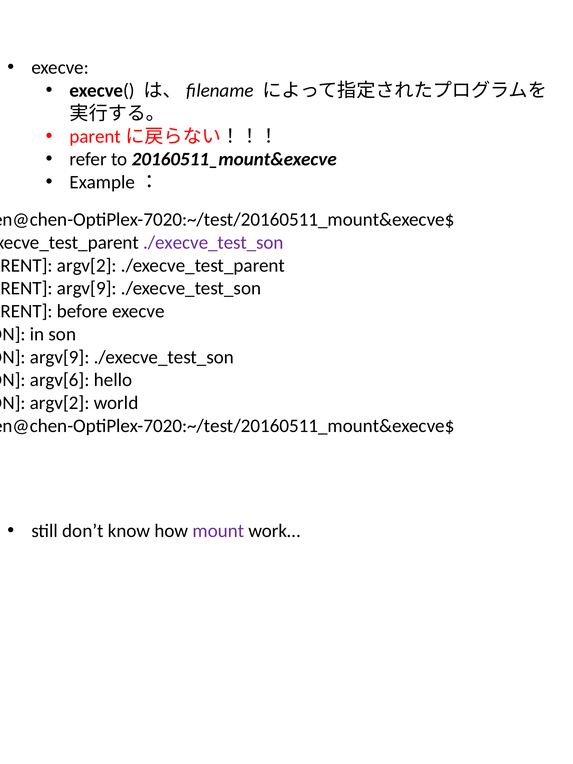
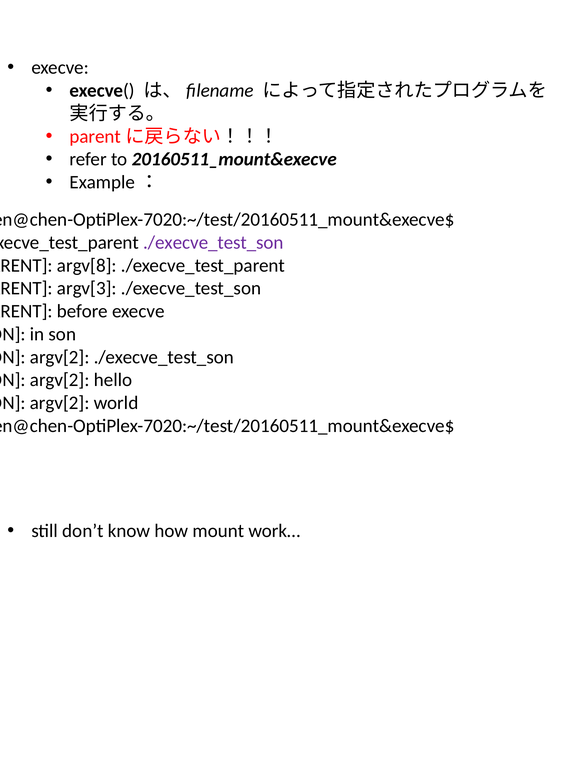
argv[2: argv[2 -> argv[8 (87, 265)
argv[9: argv[9 -> argv[3 (87, 288)
argv[9: argv[9 -> argv[2 (60, 357)
argv[6: argv[6 -> argv[2 (60, 380)
mount colour: purple -> black (218, 531)
